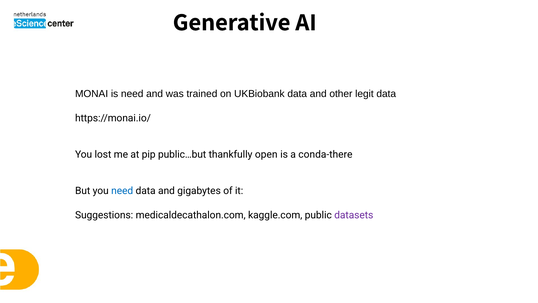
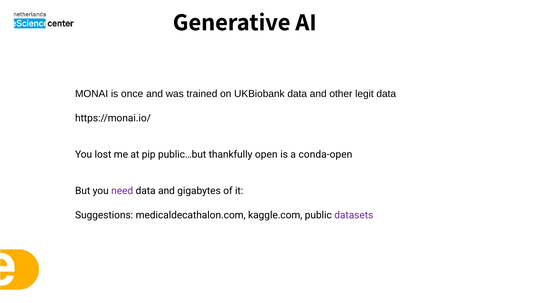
is need: need -> once (132, 94)
conda-there: conda-there -> conda-open (325, 154)
need colour: blue -> purple (122, 191)
